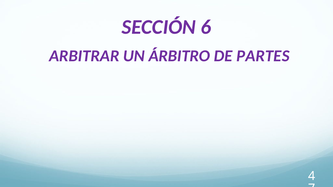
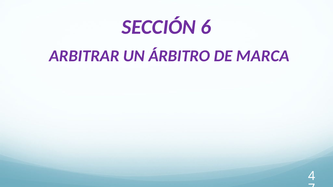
PARTES: PARTES -> MARCA (263, 56)
